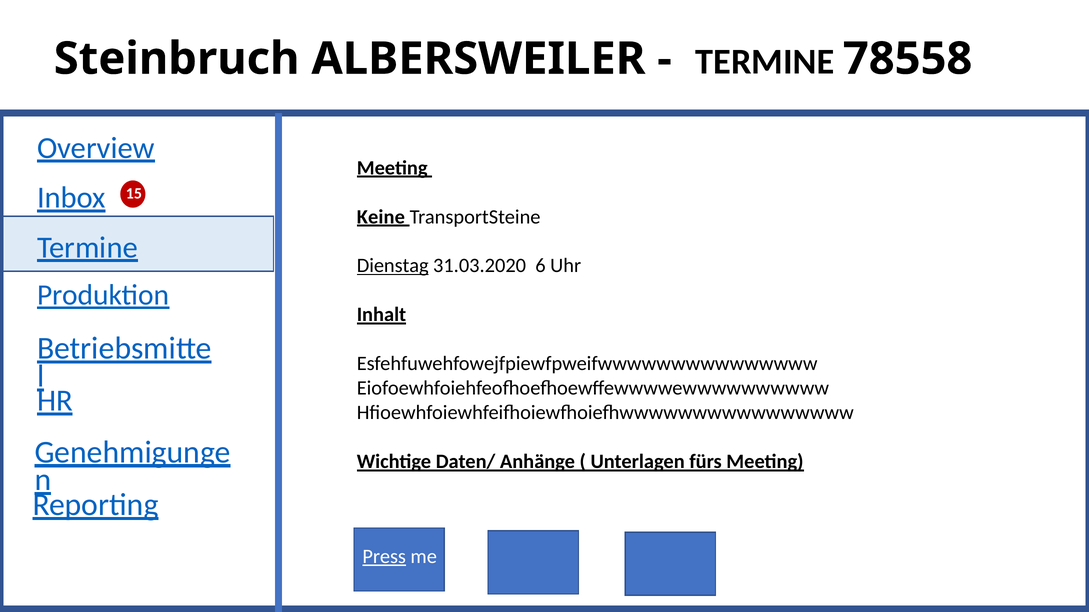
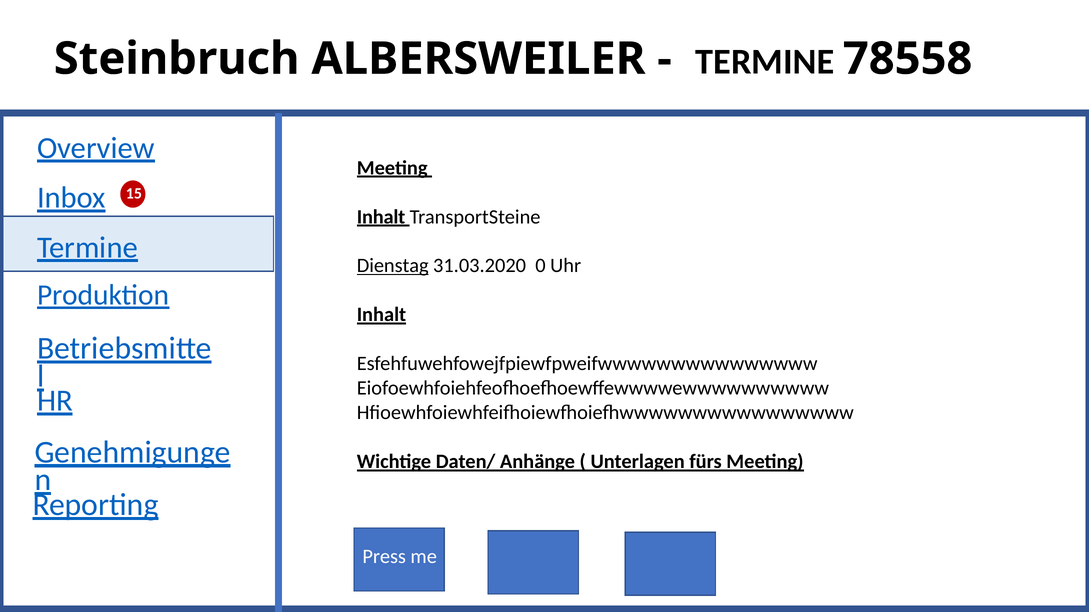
Keine: Keine -> Inhalt (381, 217)
6: 6 -> 0 (540, 266)
Press underline: present -> none (384, 557)
